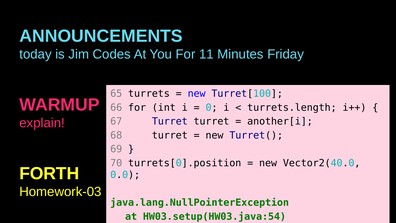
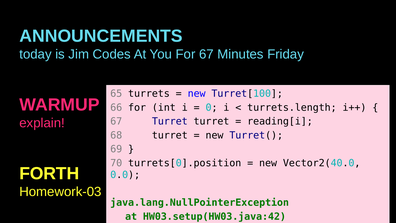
For 11: 11 -> 67 (206, 54)
another[i: another[i -> reading[i (280, 121)
HW03.setup(HW03.java:54: HW03.setup(HW03.java:54 -> HW03.setup(HW03.java:42 (214, 216)
